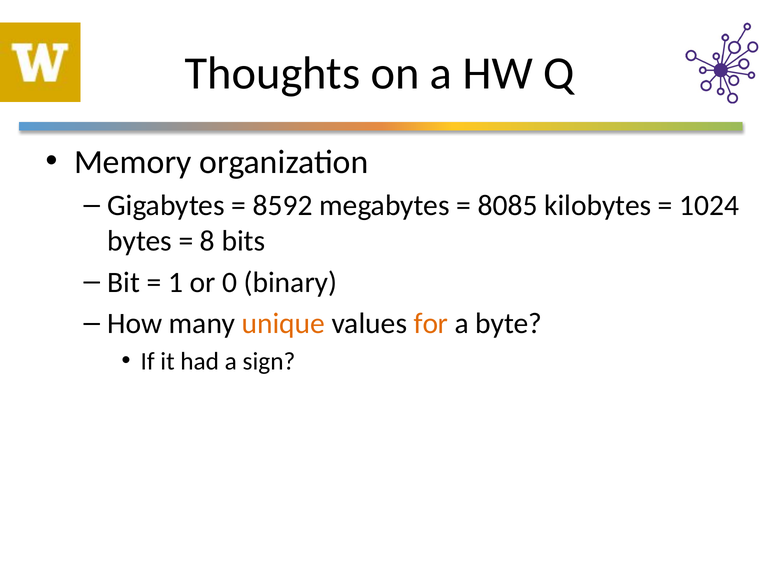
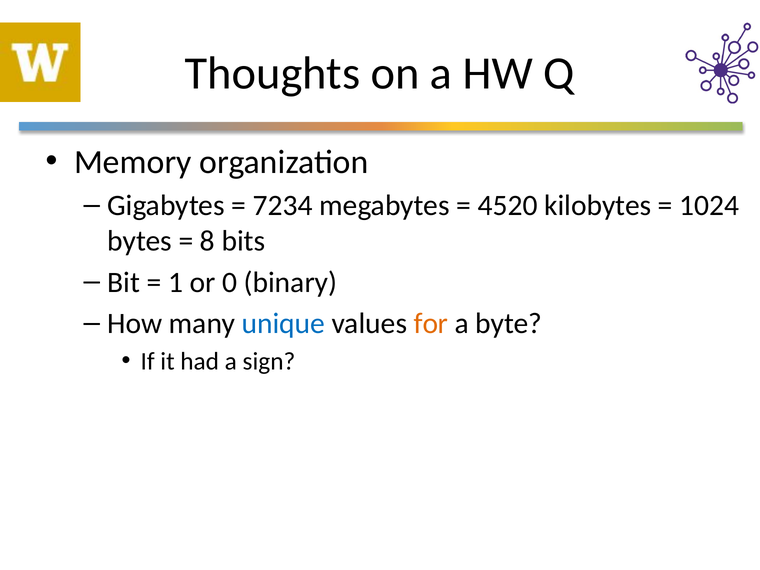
8592: 8592 -> 7234 (283, 206)
8085: 8085 -> 4520 (508, 206)
unique colour: orange -> blue (283, 324)
